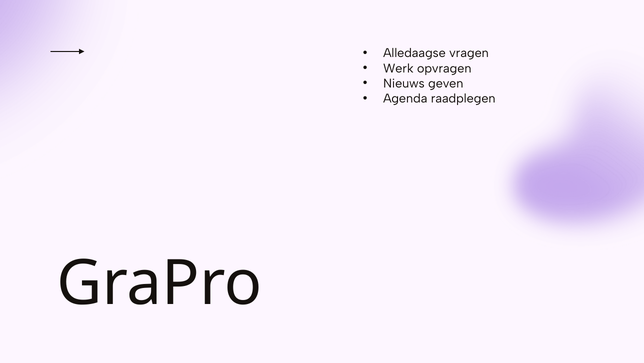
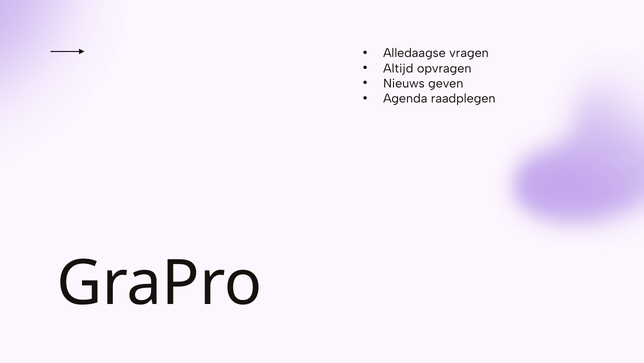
Werk: Werk -> Altijd (398, 68)
